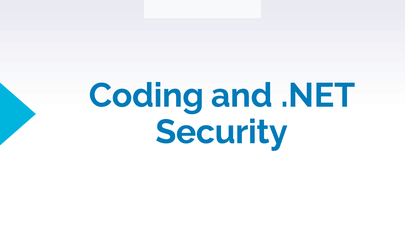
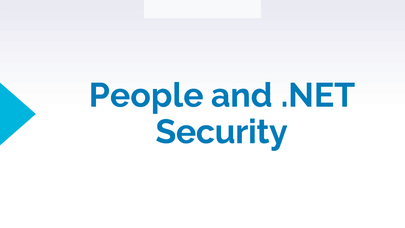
Coding: Coding -> People (146, 95)
